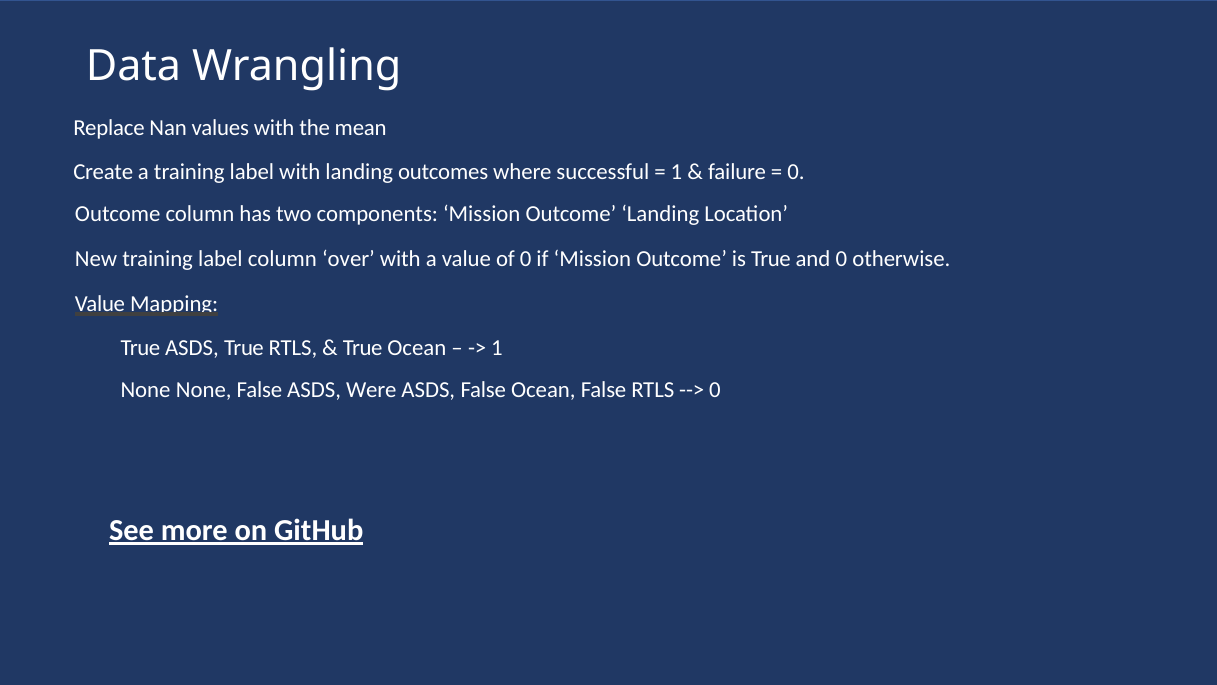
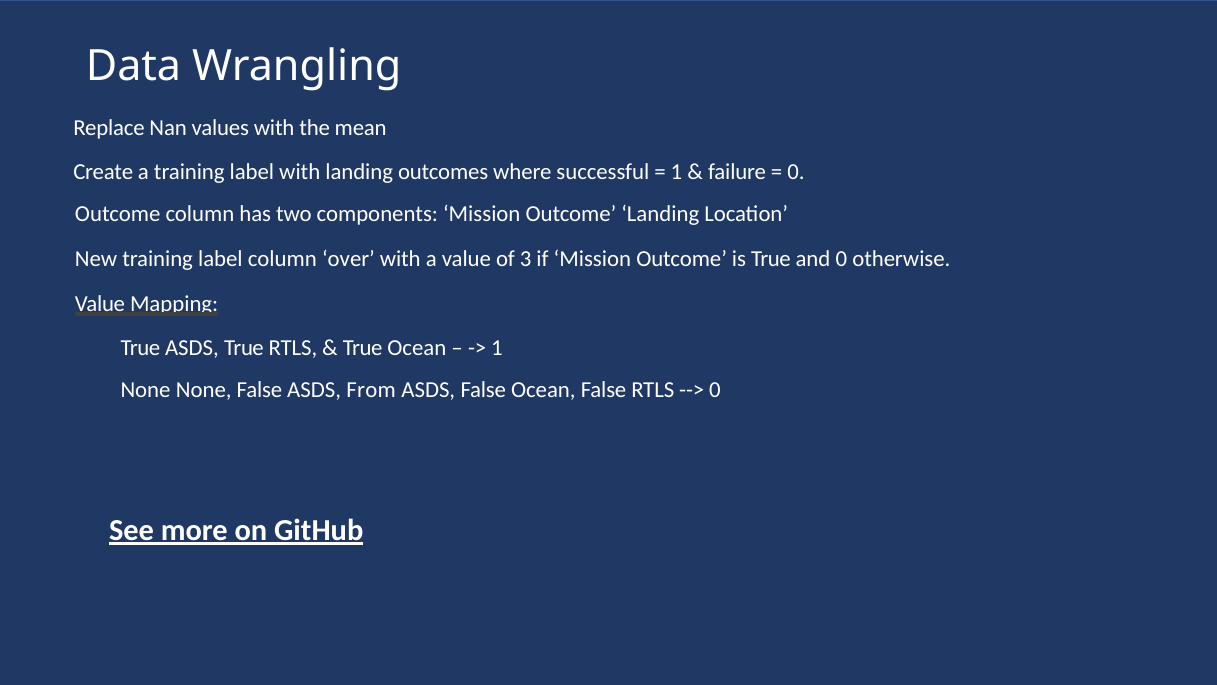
of 0: 0 -> 3 (526, 259)
Were: Were -> From (371, 390)
